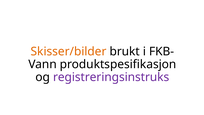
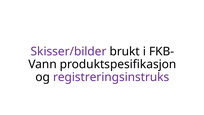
Skisser/bilder colour: orange -> purple (69, 51)
